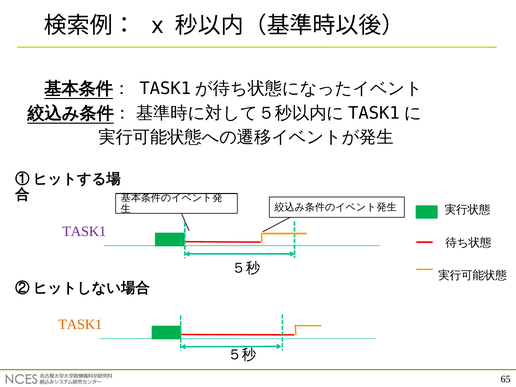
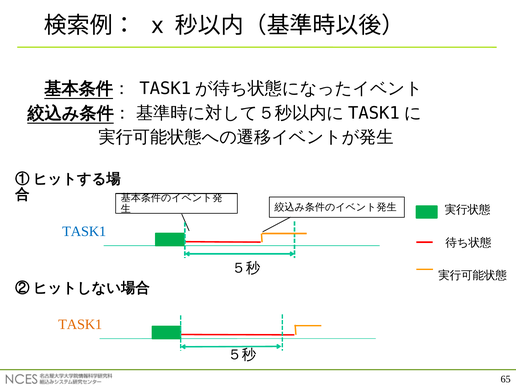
TASK1 colour: purple -> blue (84, 232)
